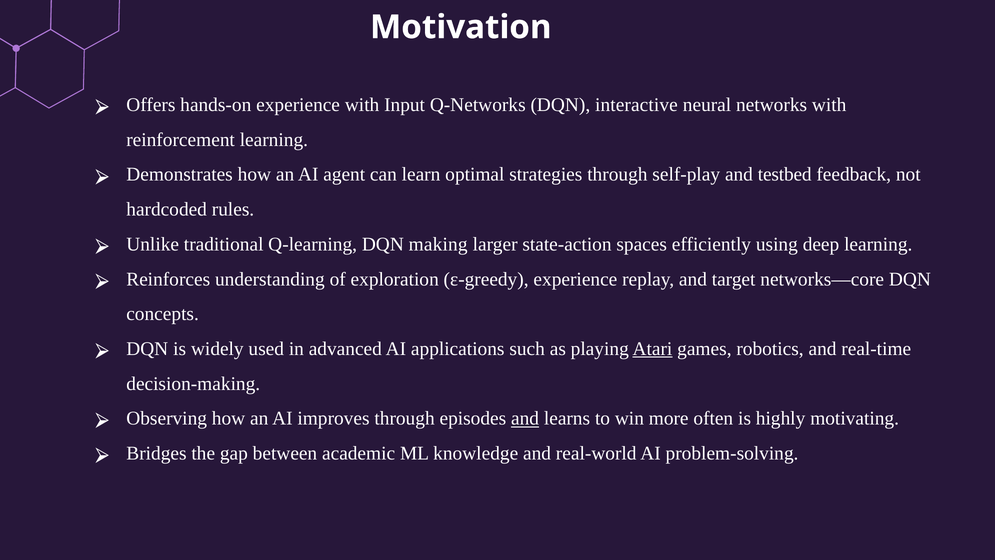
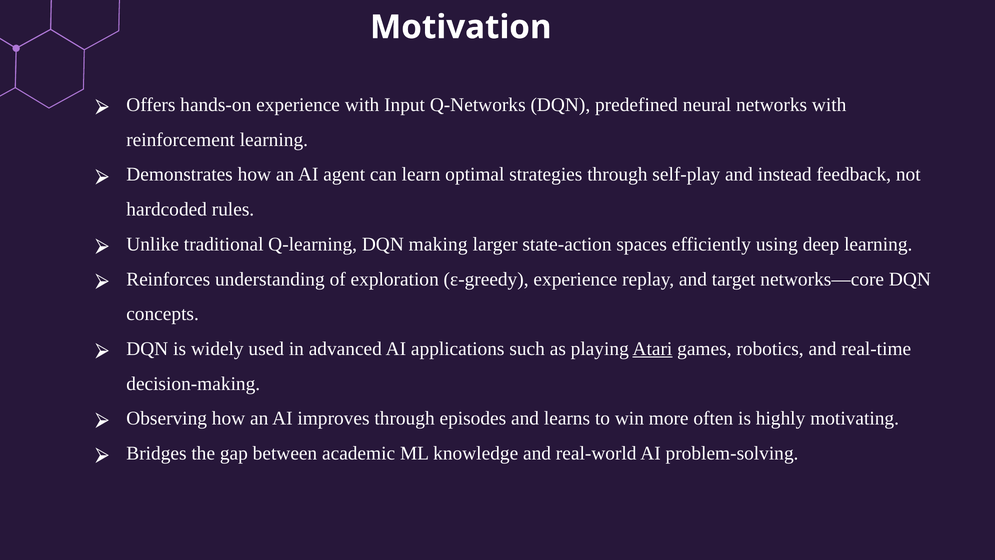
interactive: interactive -> predefined (636, 105)
testbed: testbed -> instead (785, 175)
and underline: present -> none (525, 418)
